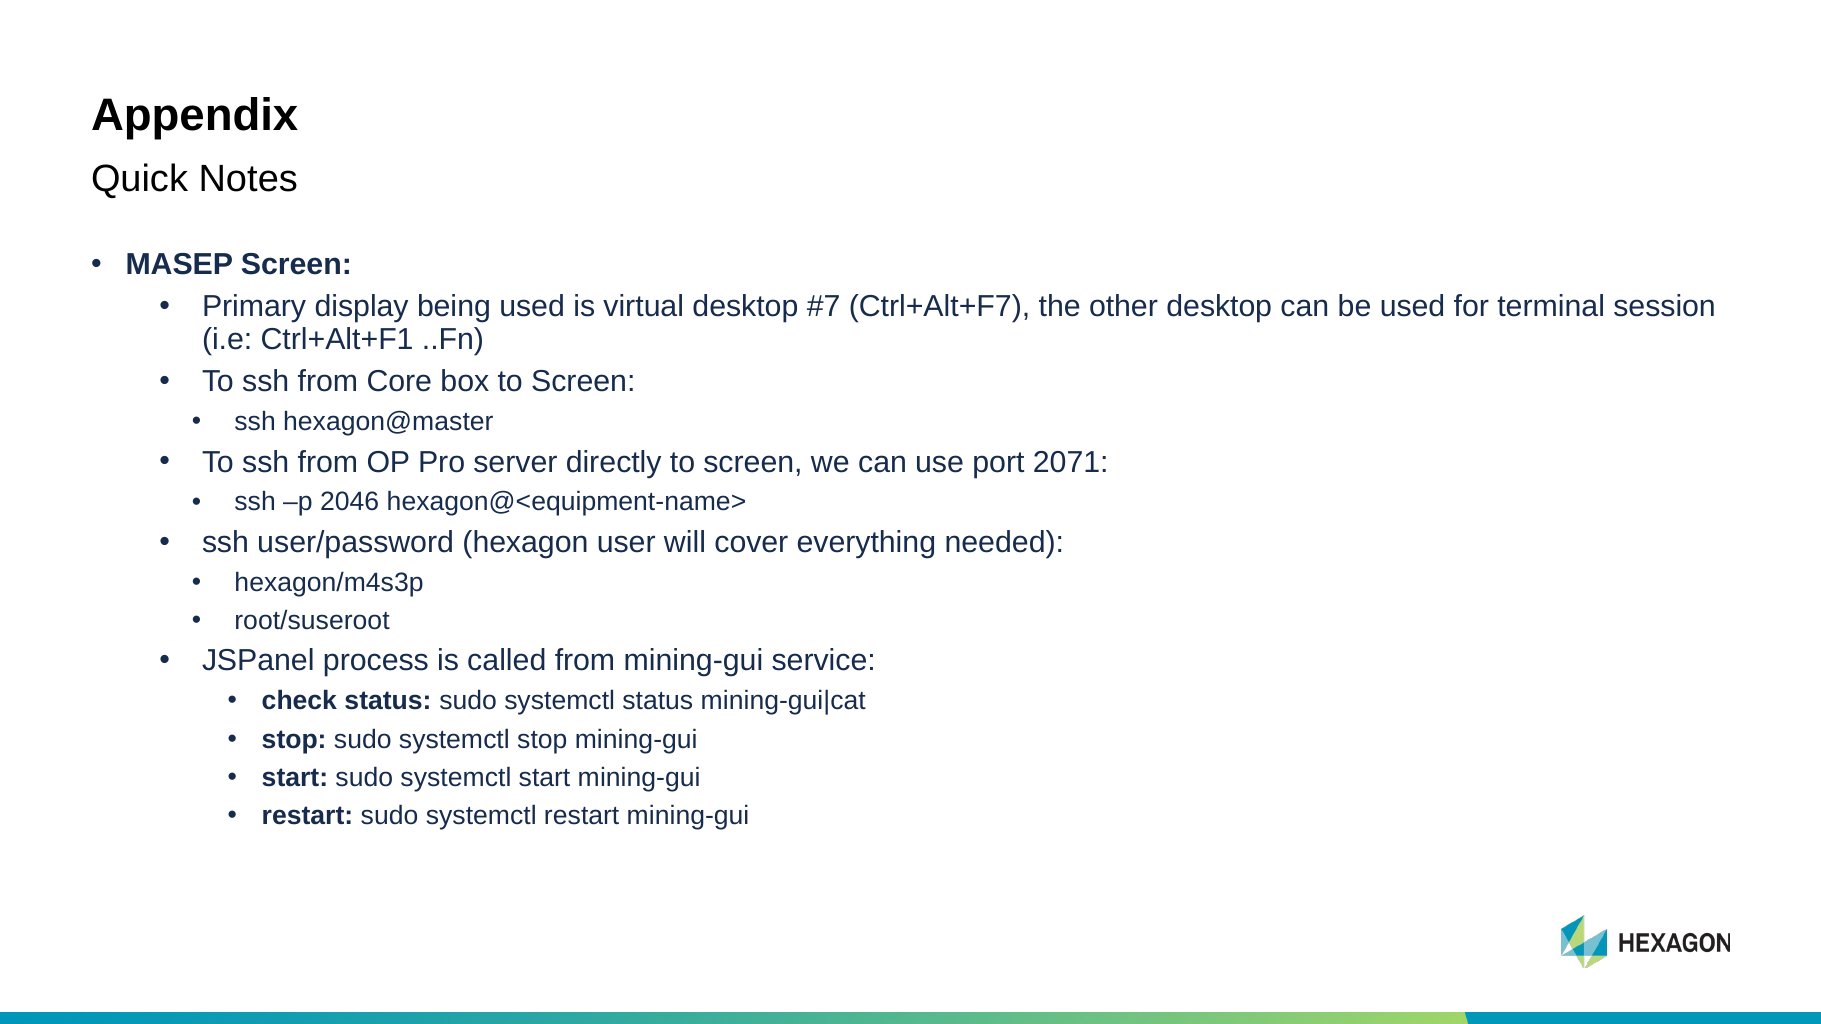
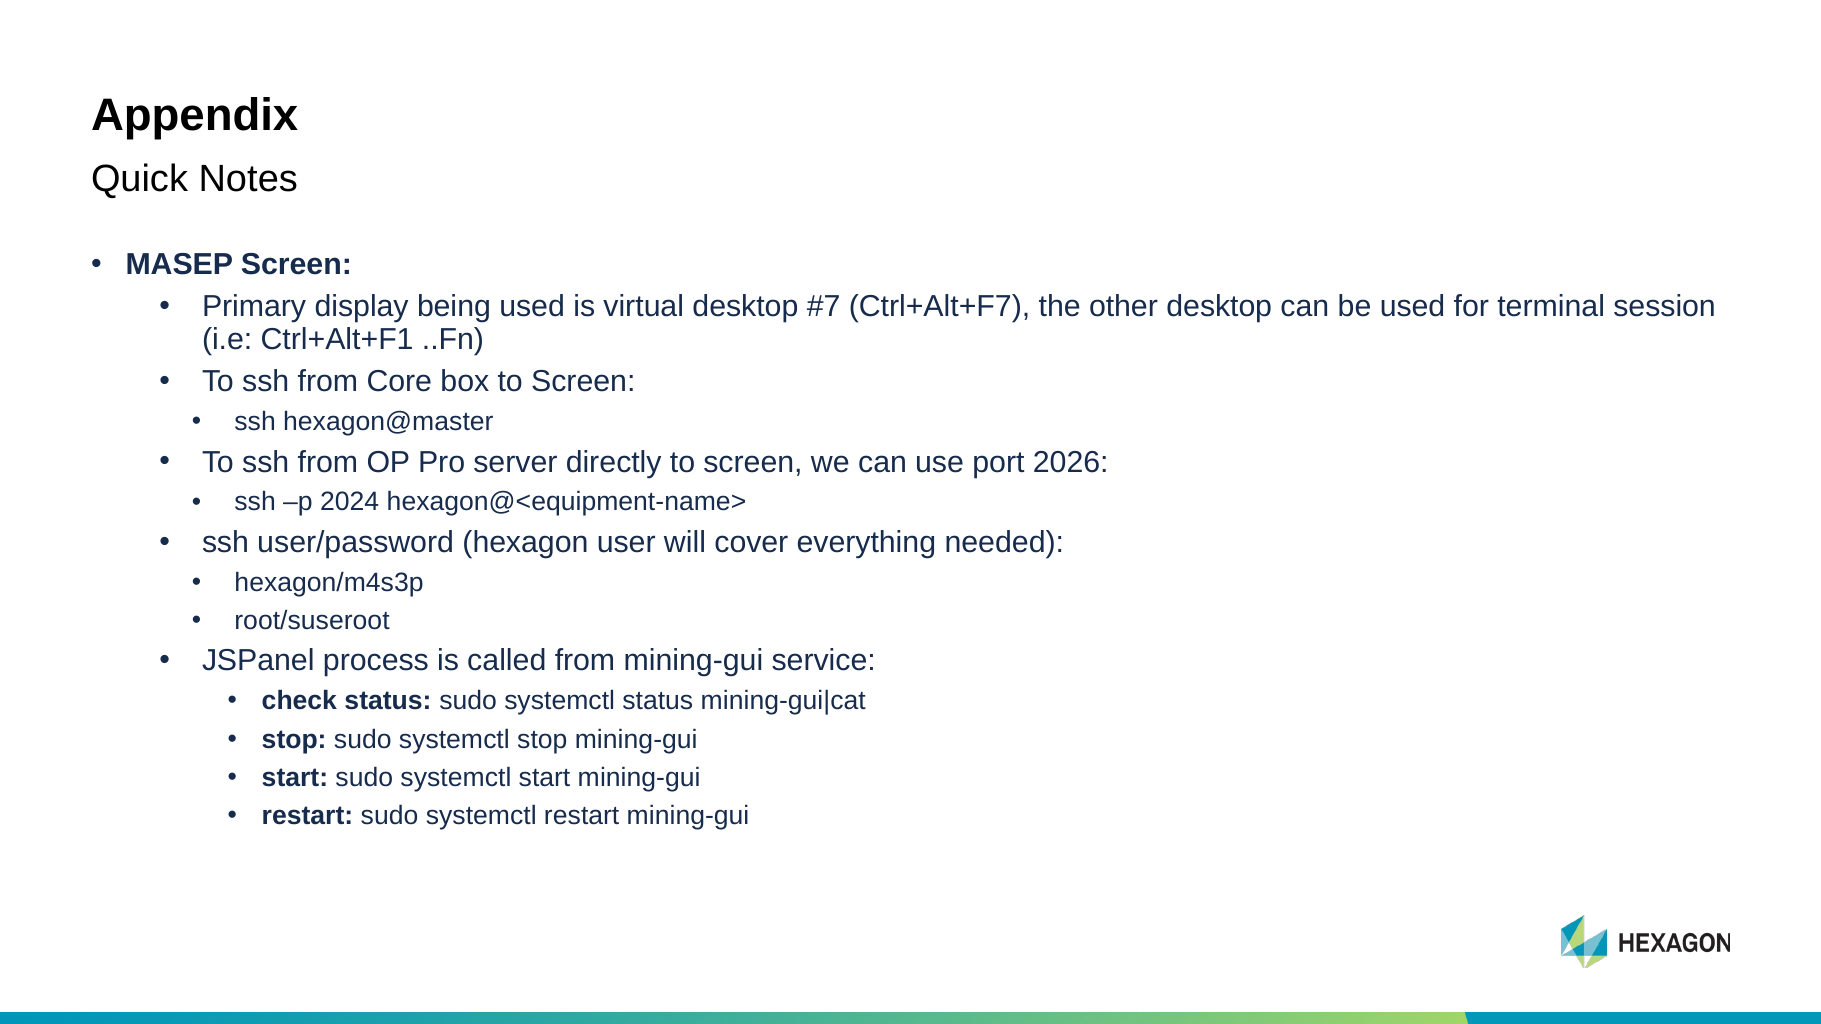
2071: 2071 -> 2026 (1071, 462)
2046: 2046 -> 2024 (350, 502)
